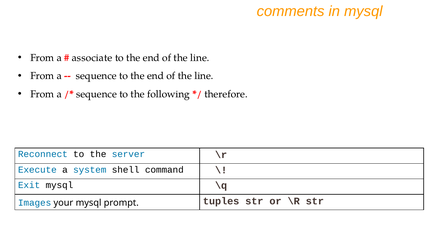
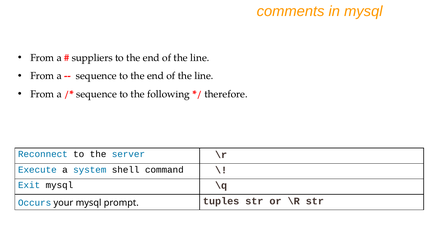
associate: associate -> suppliers (92, 58)
Images: Images -> Occurs (35, 203)
